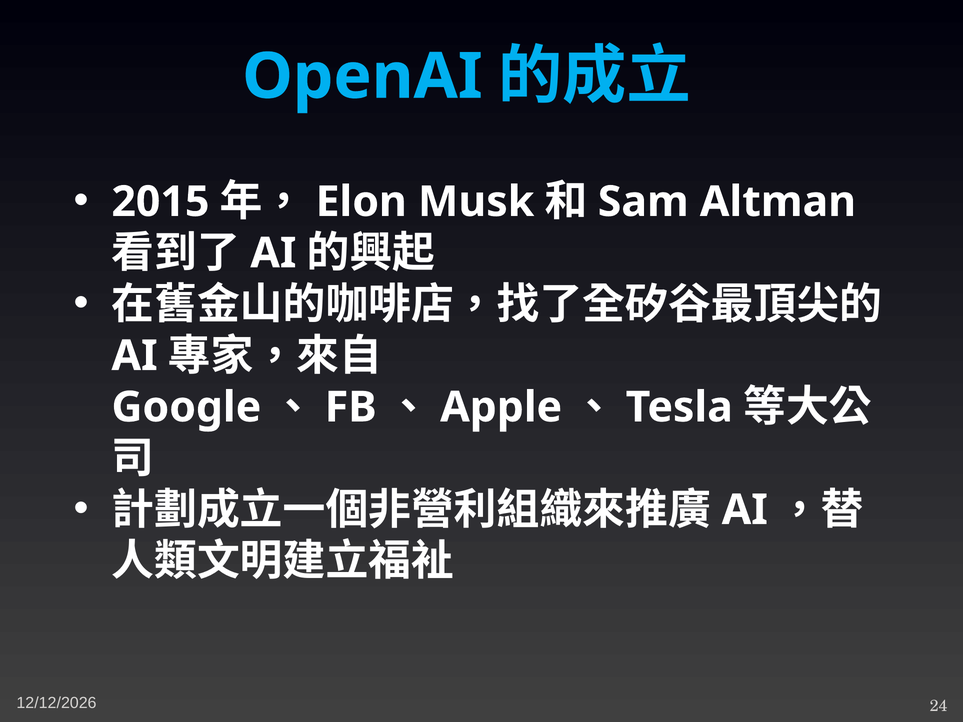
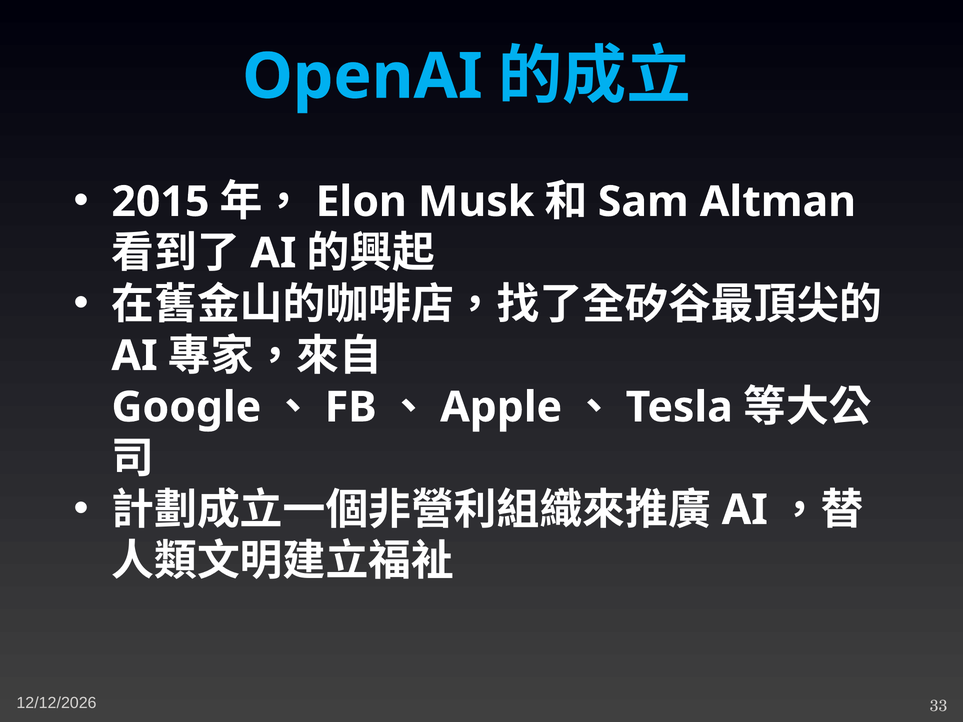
24: 24 -> 33 (939, 706)
